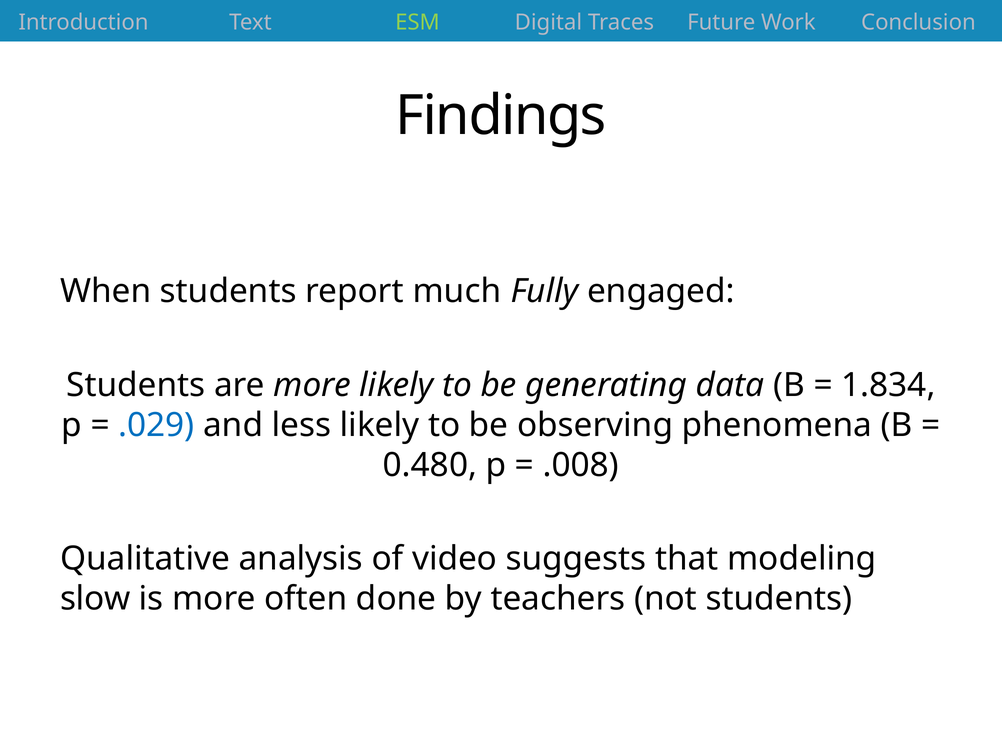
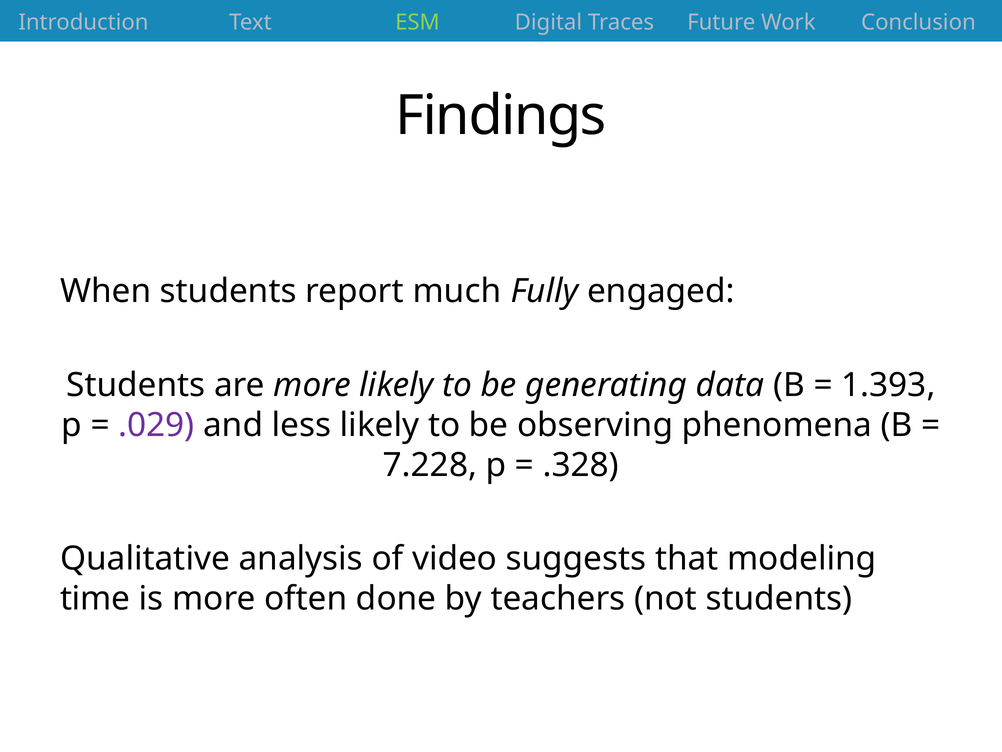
1.834: 1.834 -> 1.393 (888, 385)
.029 colour: blue -> purple (156, 425)
0.480: 0.480 -> 7.228 (430, 465)
.008: .008 -> .328 (581, 465)
slow: slow -> time (95, 598)
